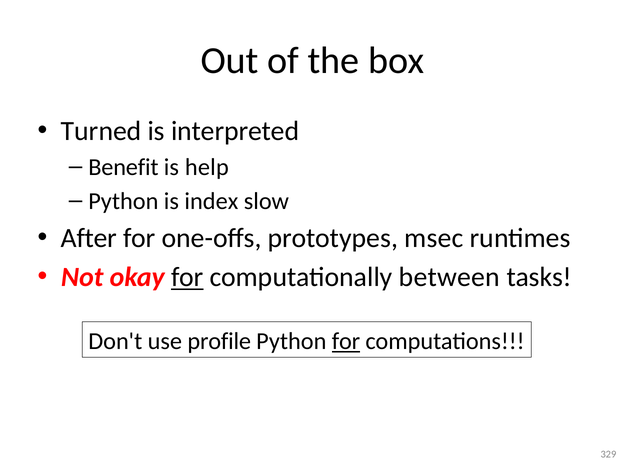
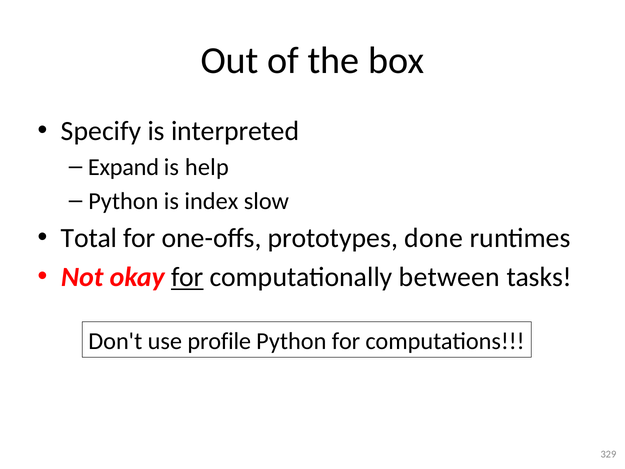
Turned: Turned -> Specify (101, 131)
Benefit: Benefit -> Expand (123, 167)
After: After -> Total (89, 238)
msec: msec -> done (434, 238)
for underline: present -> none (346, 341)
